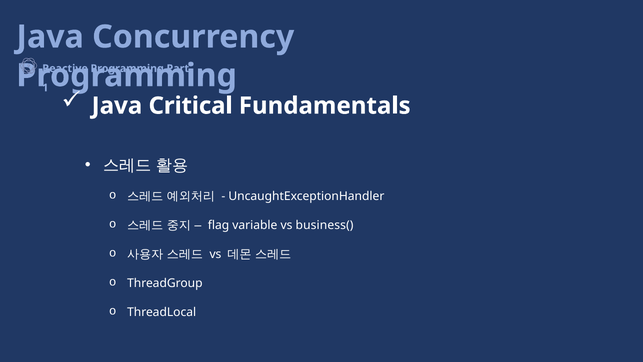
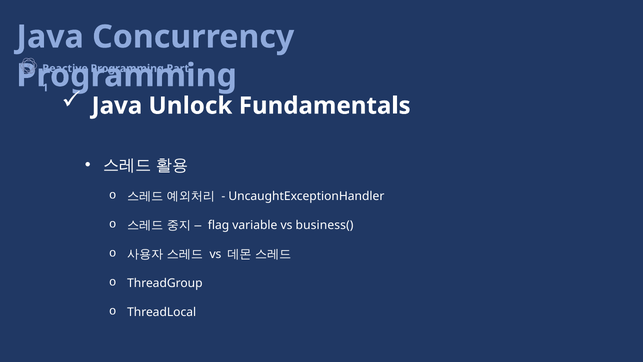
Critical: Critical -> Unlock (190, 106)
